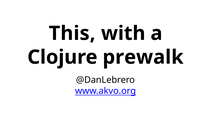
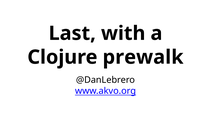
This: This -> Last (72, 33)
